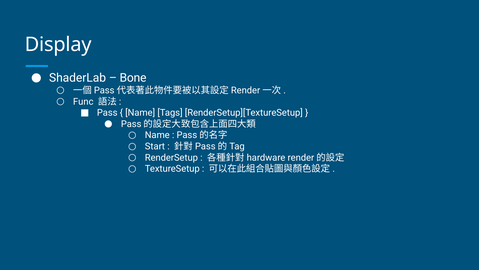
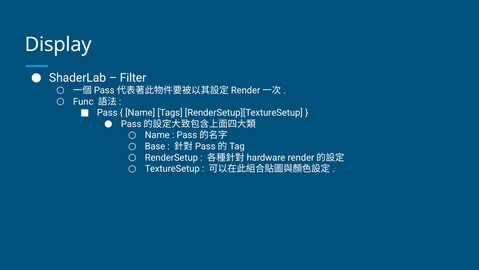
Bone: Bone -> Filter (133, 78)
Start: Start -> Base (155, 146)
